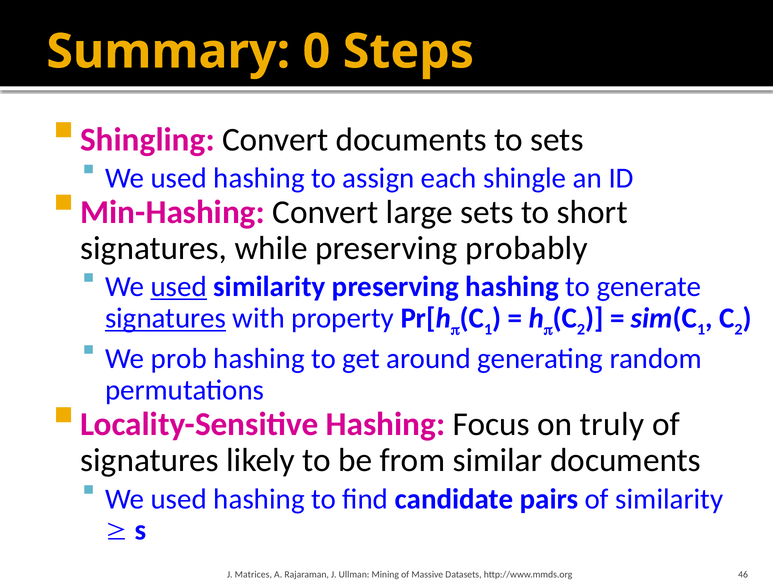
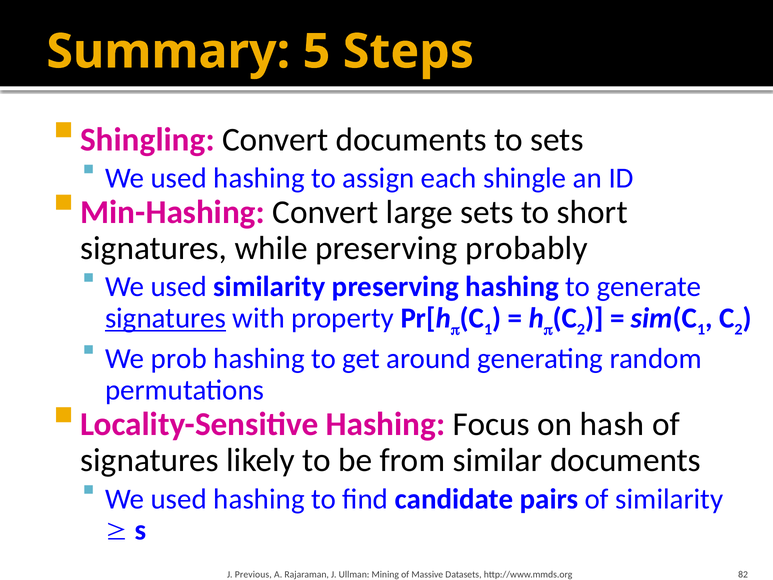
0: 0 -> 5 (316, 52)
used underline: present -> none (179, 287)
truly: truly -> hash (612, 424)
Matrices: Matrices -> Previous (253, 574)
46: 46 -> 82 (743, 574)
